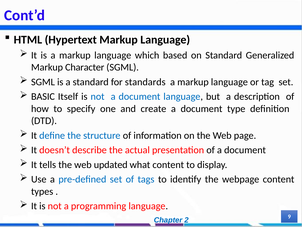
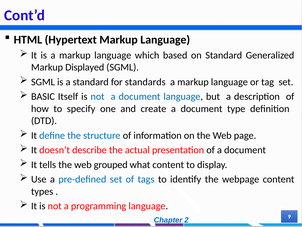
Character: Character -> Displayed (85, 67)
updated: updated -> grouped (111, 164)
